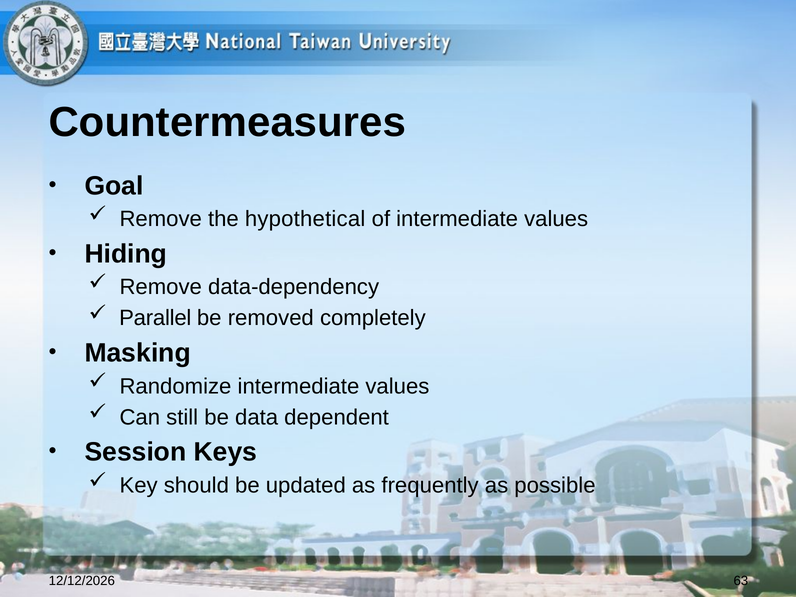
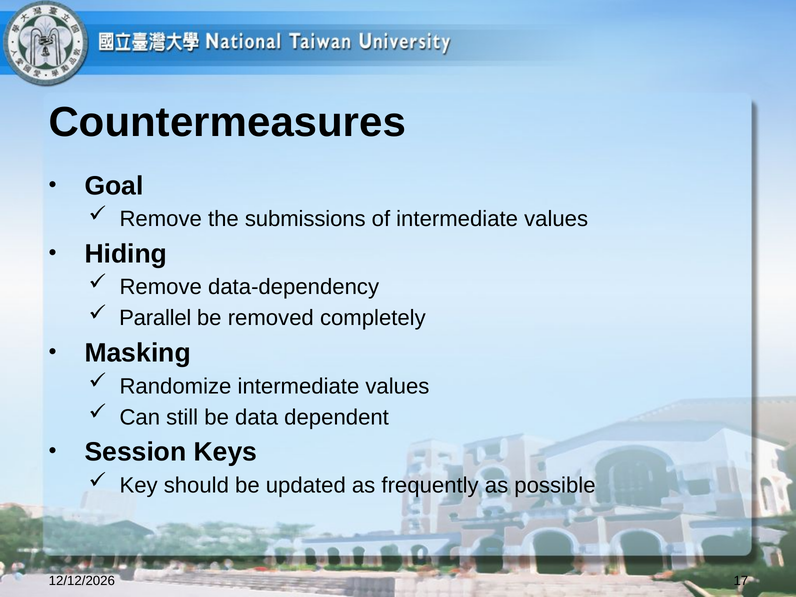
hypothetical: hypothetical -> submissions (305, 219)
63: 63 -> 17 (741, 581)
